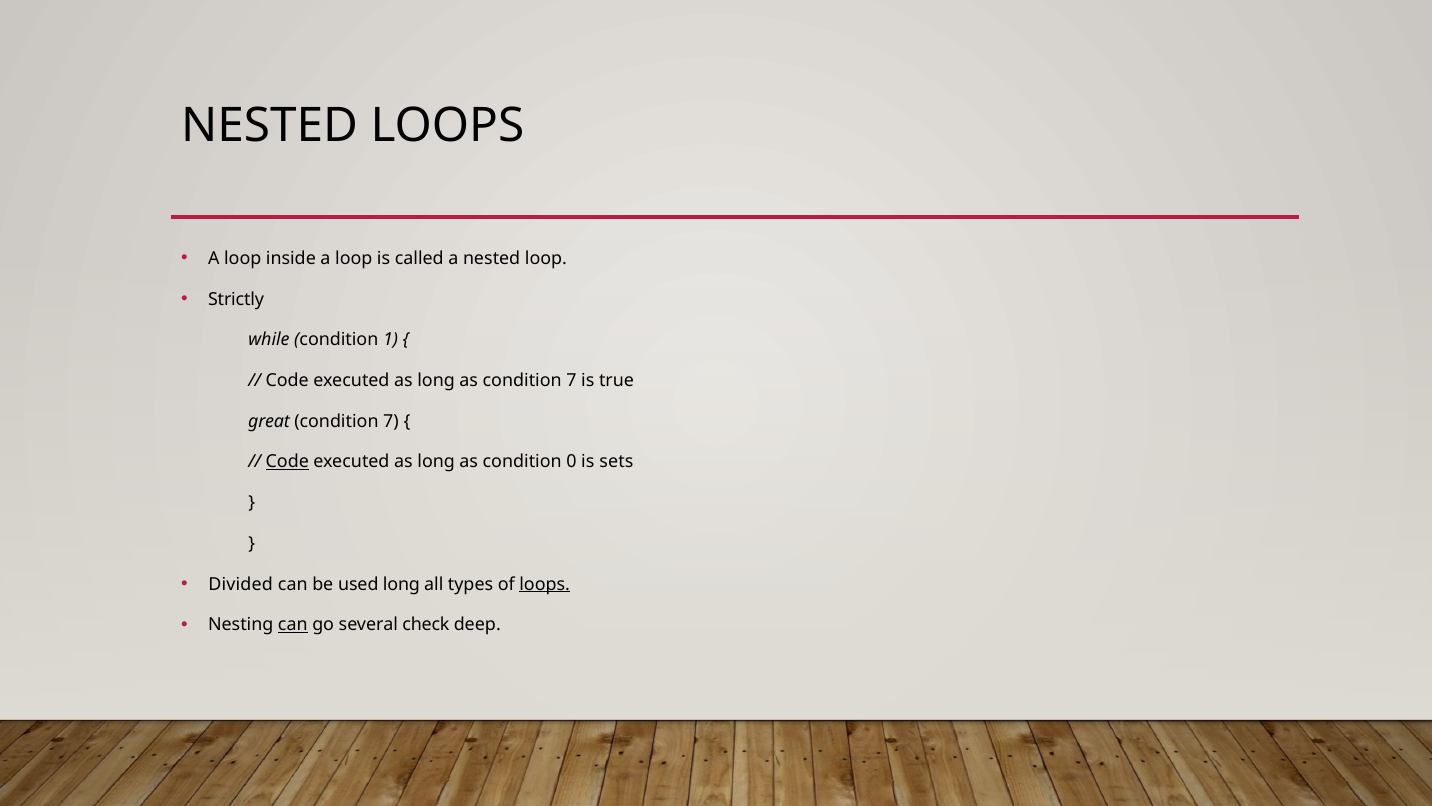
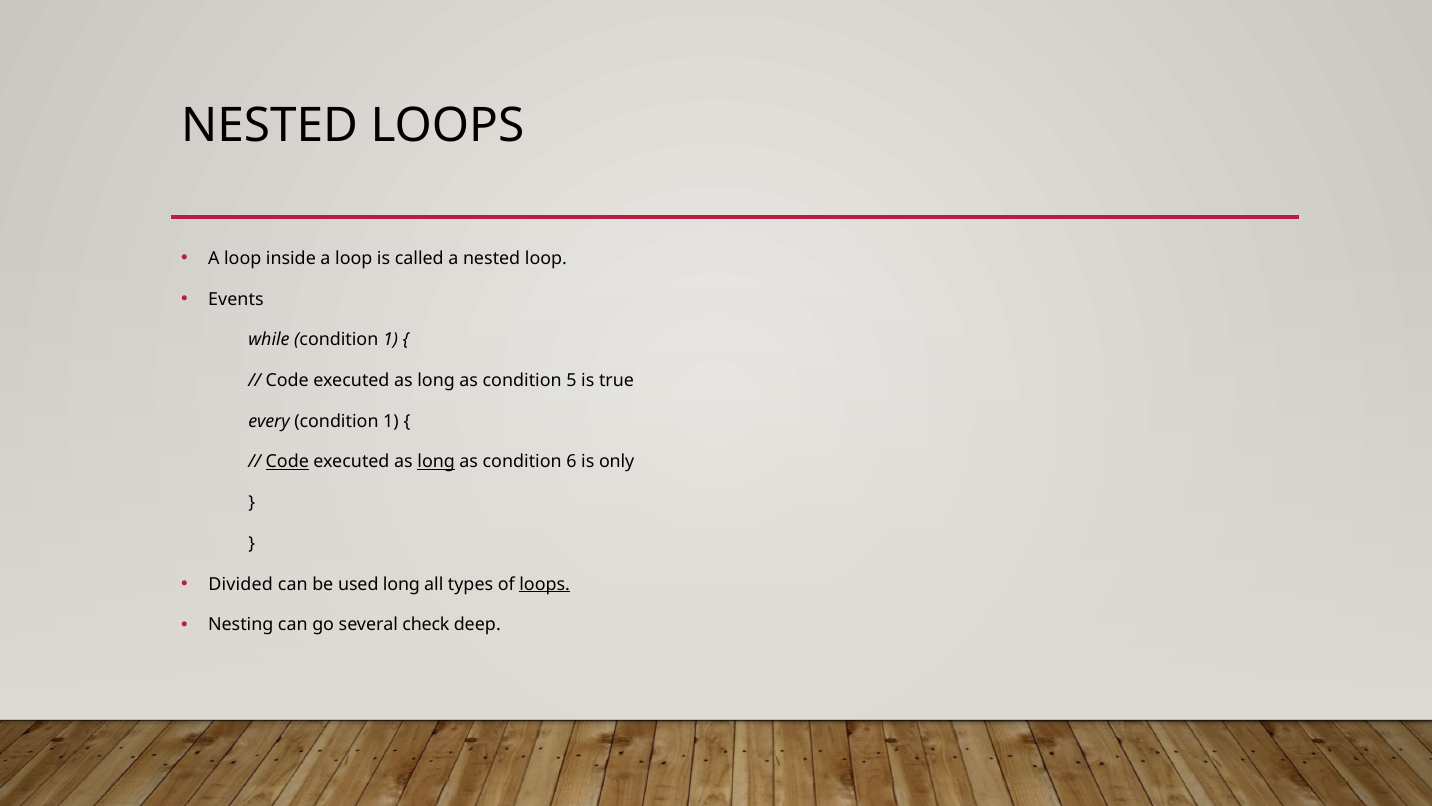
Strictly: Strictly -> Events (236, 299)
as condition 7: 7 -> 5 (571, 380)
great: great -> every (269, 421)
7: 7 -> 1 (391, 421)
long underline: none -> present (436, 462)
0: 0 -> 6 (571, 462)
sets: sets -> only (617, 462)
can underline: present -> none (293, 624)
